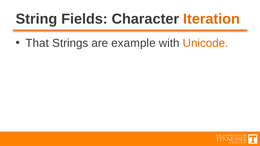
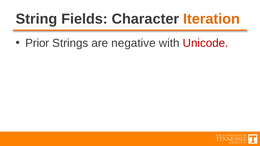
That: That -> Prior (37, 43)
example: example -> negative (134, 43)
Unicode colour: orange -> red (206, 43)
